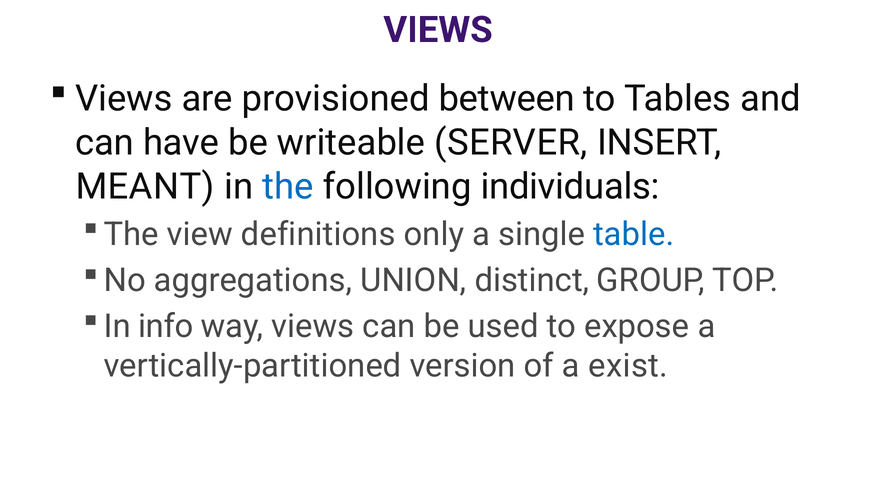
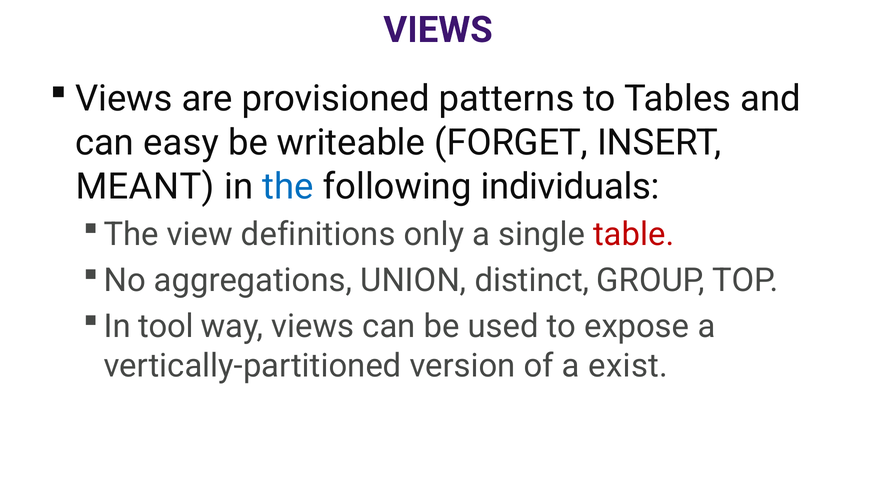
between: between -> patterns (507, 99)
have: have -> easy (181, 143)
SERVER: SERVER -> FORGET (511, 143)
table colour: blue -> red (634, 234)
info: info -> tool (166, 326)
